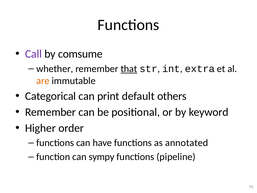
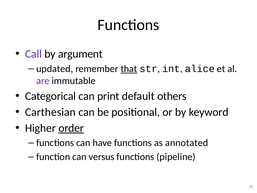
comsume: comsume -> argument (80, 54)
whether: whether -> updated (55, 69)
extra: extra -> alice (200, 69)
are colour: orange -> purple (43, 81)
Remember: Remember -> Carthesian (50, 112)
order underline: none -> present (71, 128)
sympy: sympy -> versus (102, 157)
